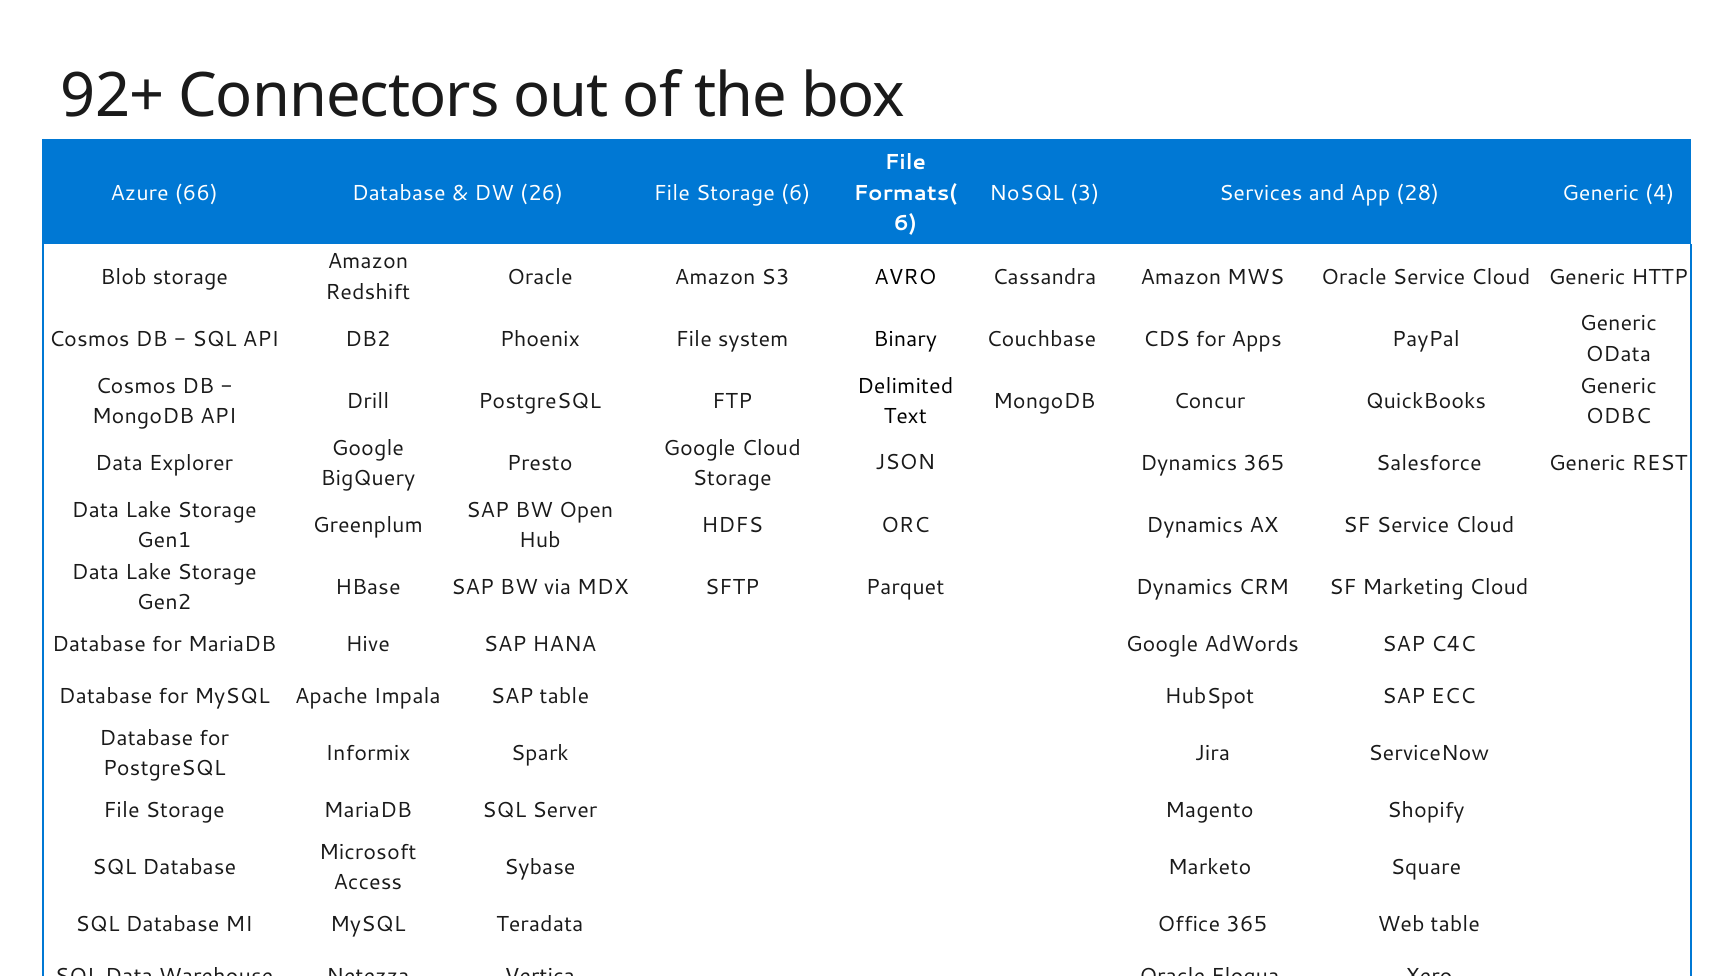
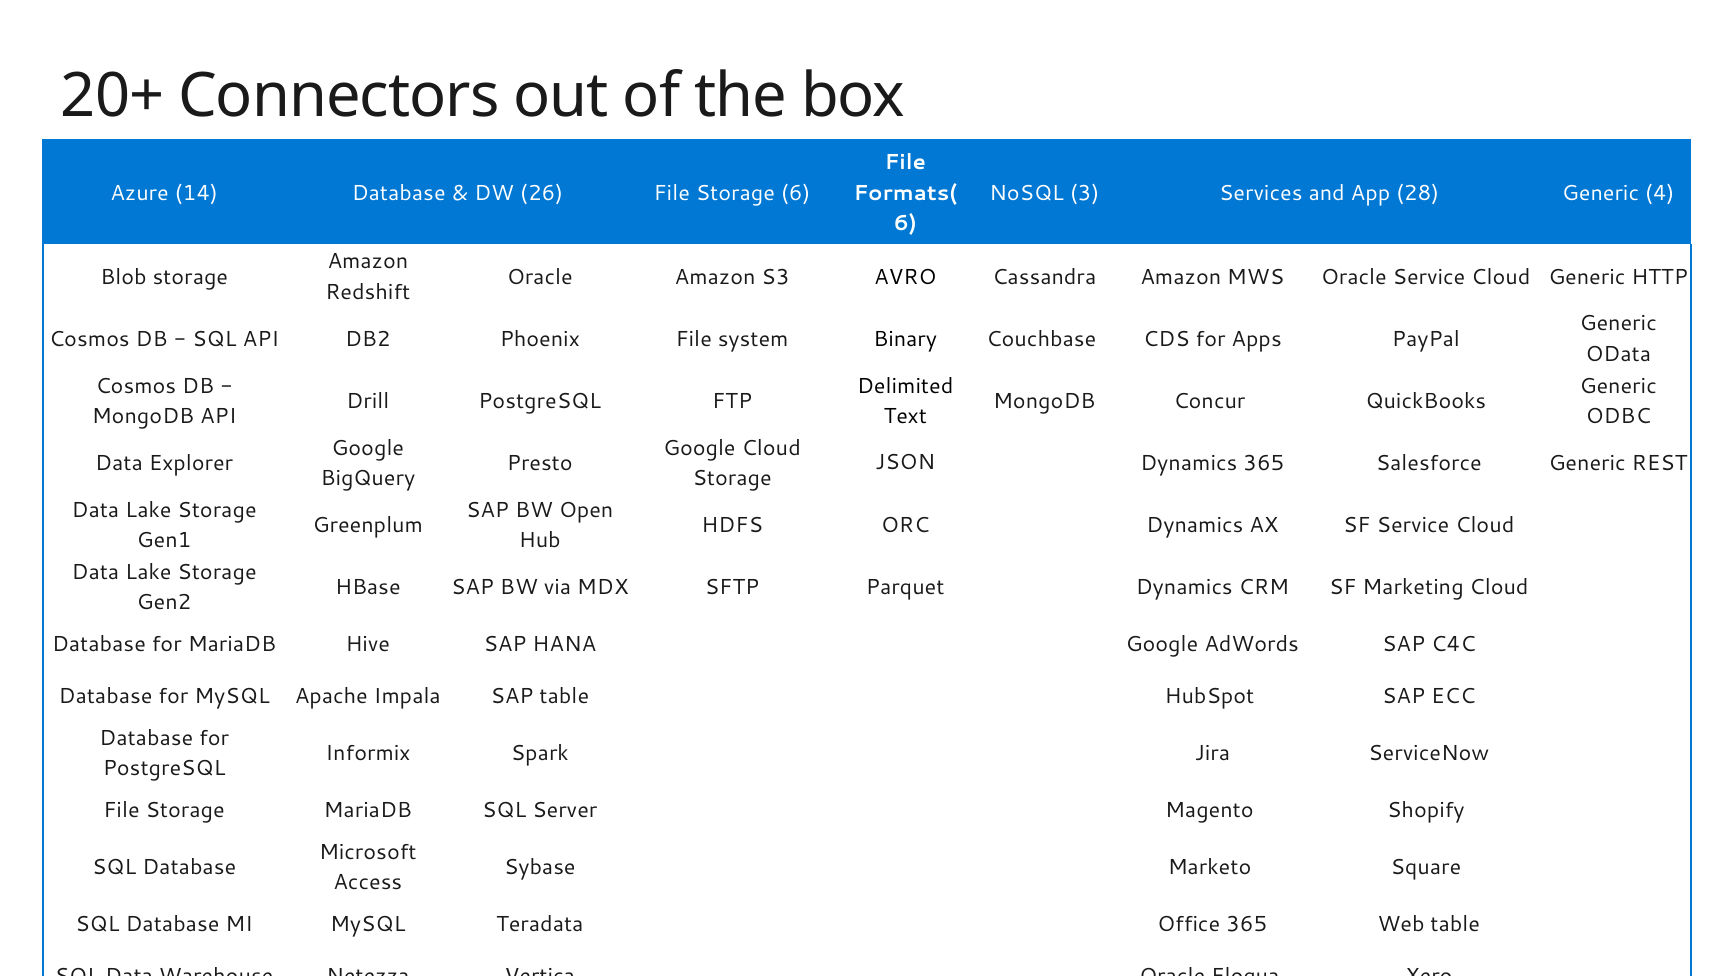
92+: 92+ -> 20+ (113, 96)
66: 66 -> 14 (196, 193)
